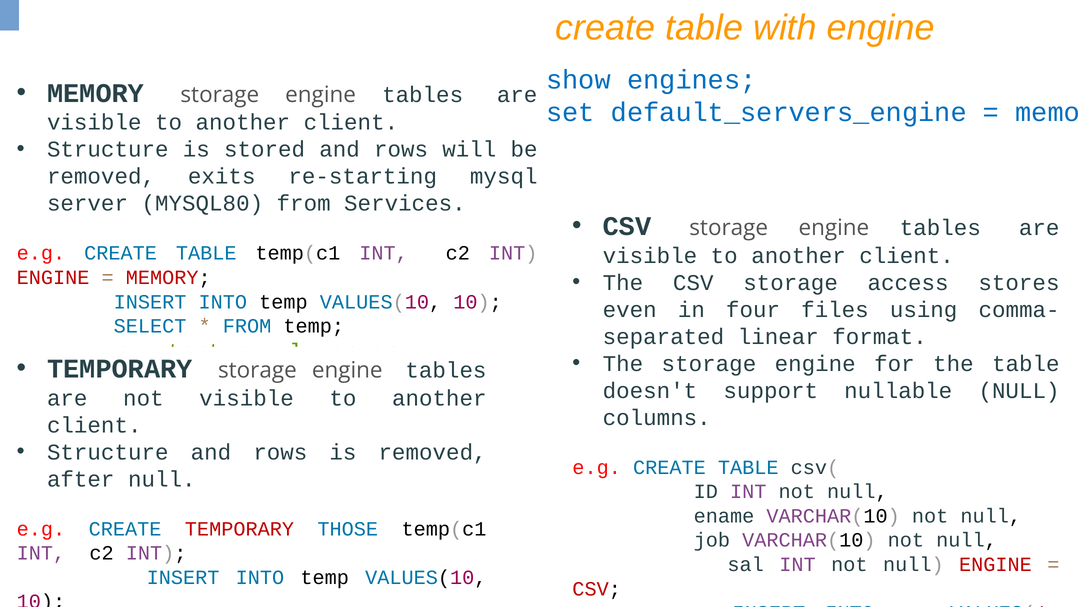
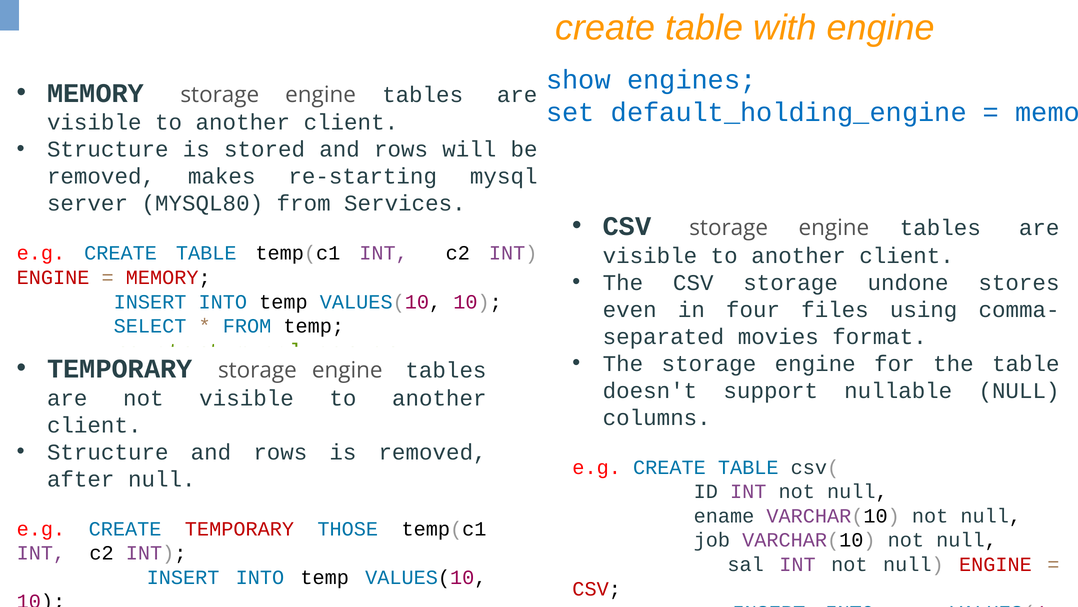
default_servers_engine: default_servers_engine -> default_holding_engine (789, 112)
exits: exits -> makes (222, 176)
access: access -> undone (908, 282)
linear: linear -> movies (778, 336)
